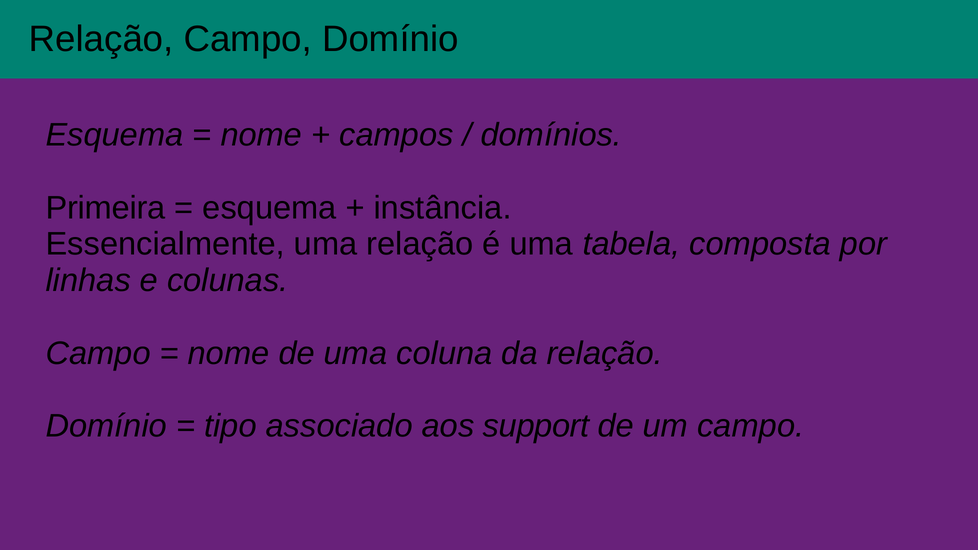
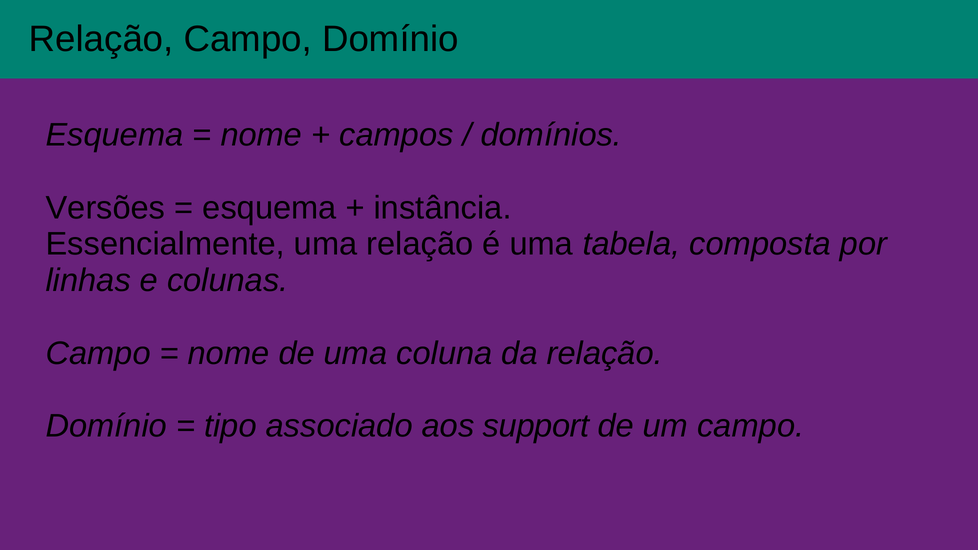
Primeira: Primeira -> Versões (105, 208)
